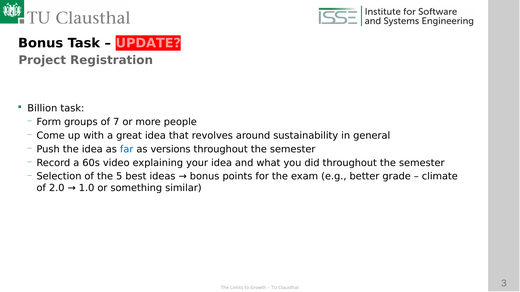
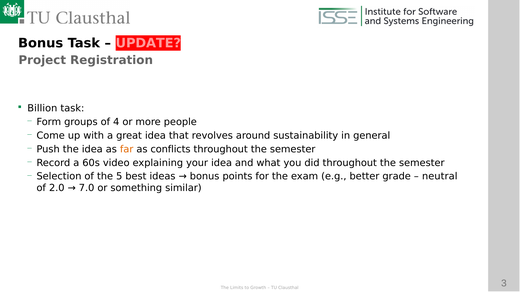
7: 7 -> 4 (116, 122)
far colour: blue -> orange (127, 149)
versions: versions -> conflicts (171, 149)
climate: climate -> neutral (440, 177)
1.0: 1.0 -> 7.0 (87, 188)
